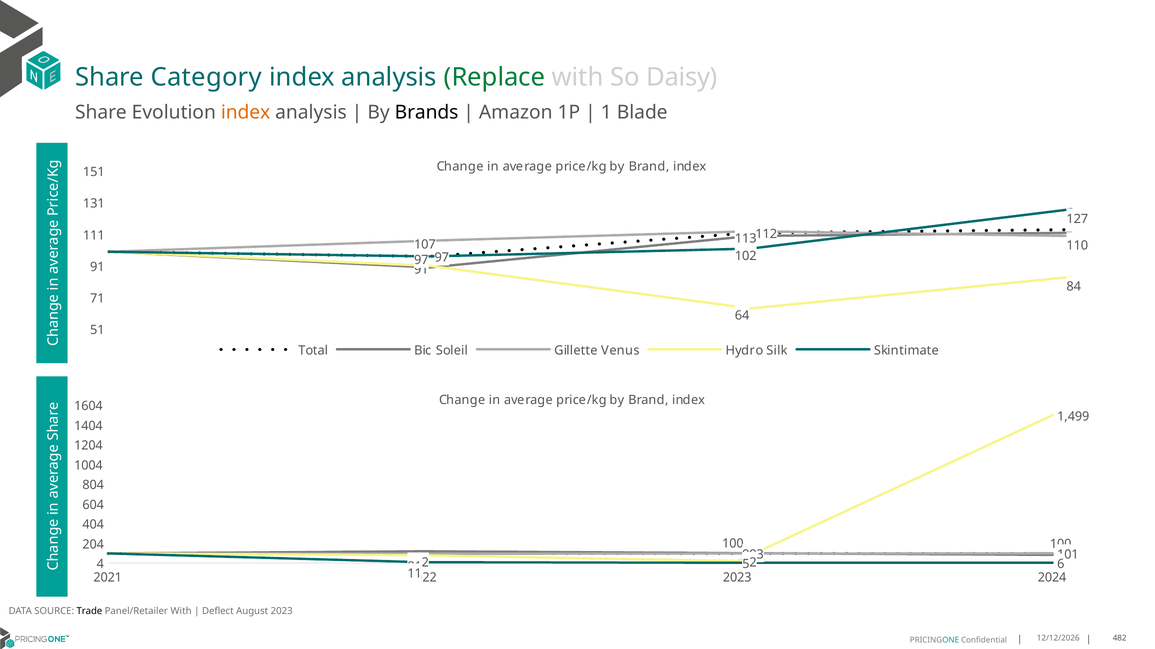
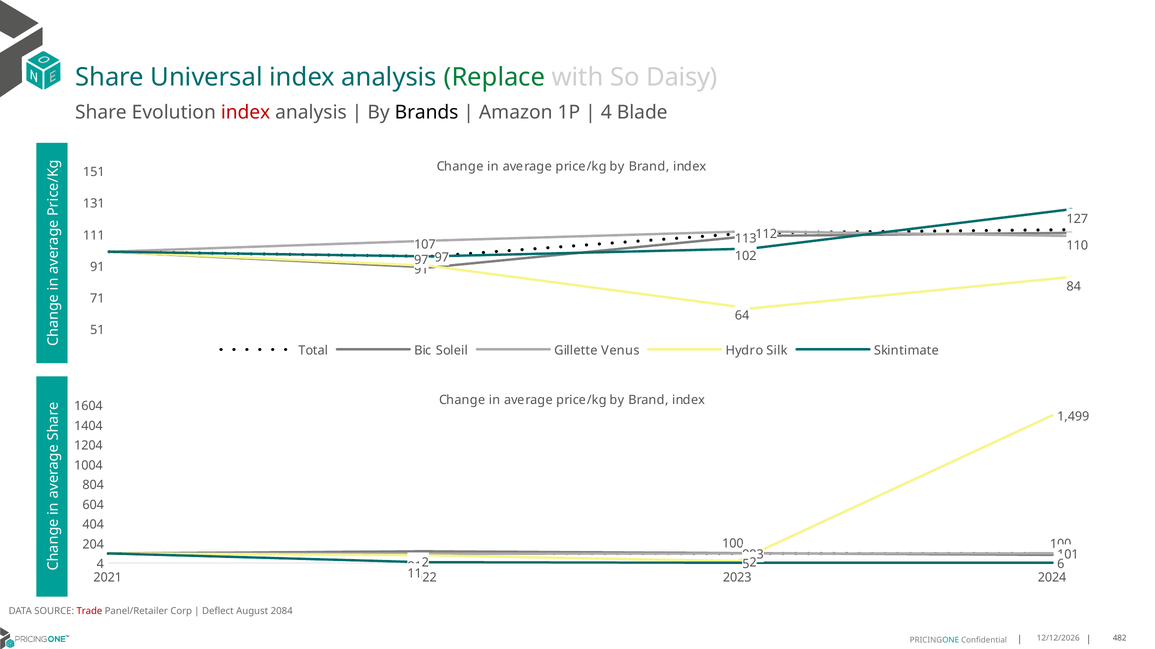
Category: Category -> Universal (207, 78)
index colour: orange -> red (246, 113)
1: 1 -> 4 (606, 113)
Trade colour: black -> red (89, 612)
Panel/Retailer With: With -> Corp (181, 612)
August 2023: 2023 -> 2084 (282, 612)
